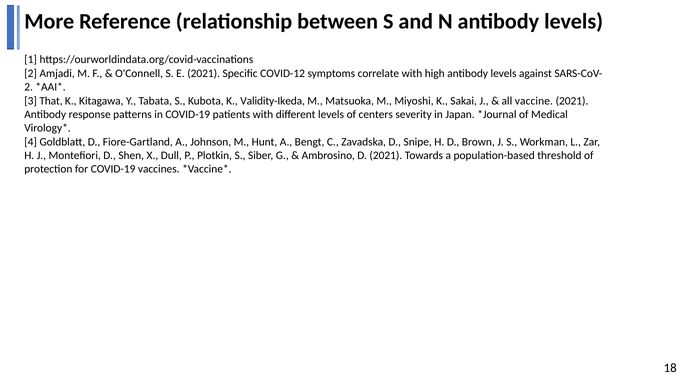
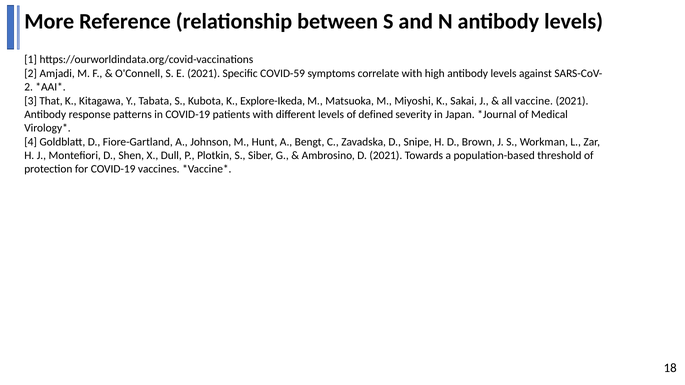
COVID-12: COVID-12 -> COVID-59 (283, 73)
Validity-Ikeda: Validity-Ikeda -> Explore-Ikeda (273, 101)
centers: centers -> defined (376, 115)
